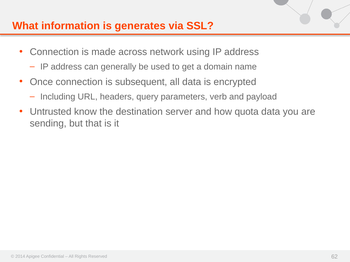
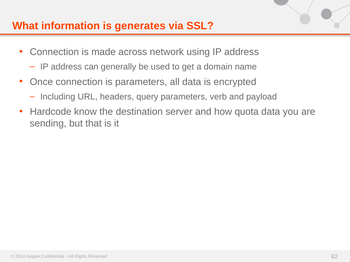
is subsequent: subsequent -> parameters (141, 82)
Untrusted: Untrusted -> Hardcode (51, 112)
